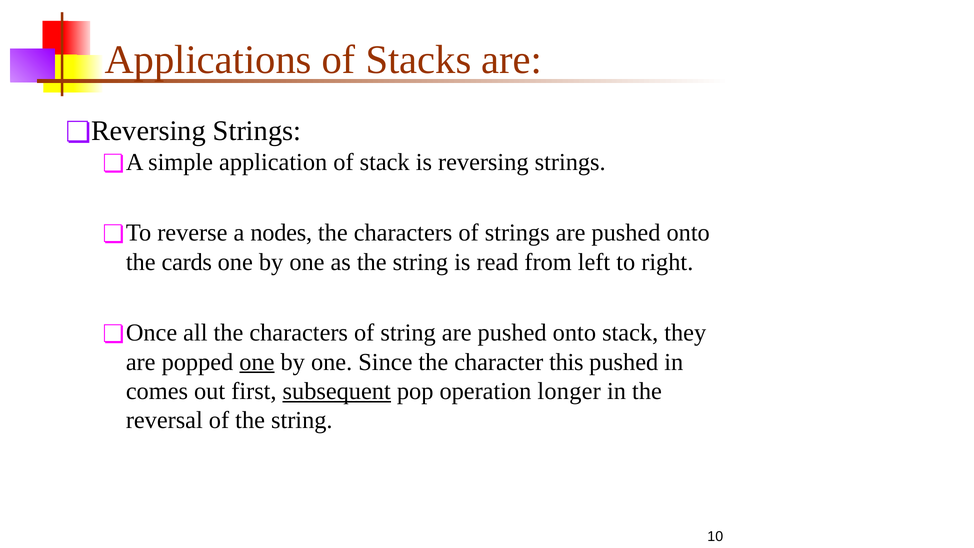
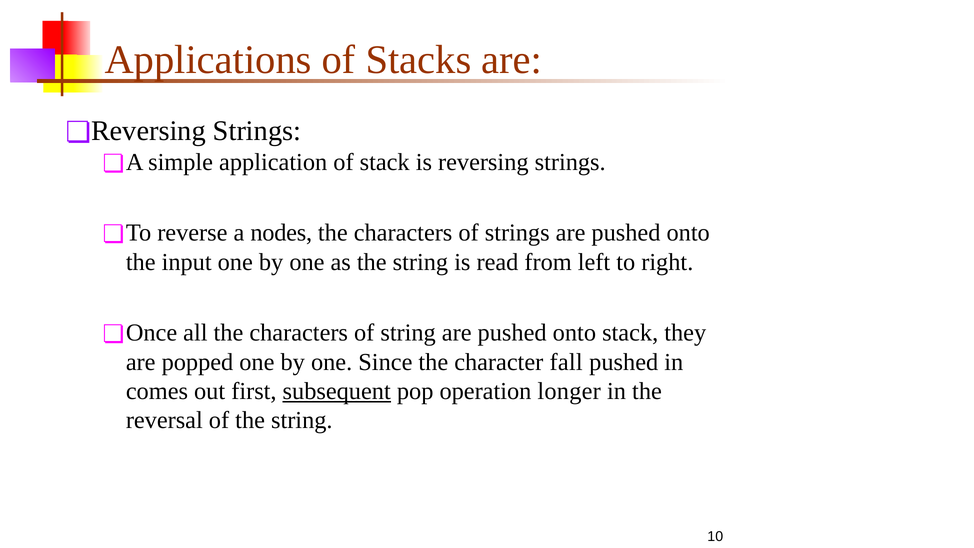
cards: cards -> input (187, 262)
one underline: present -> none (257, 362)
this: this -> fall (566, 362)
